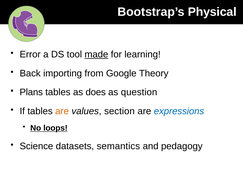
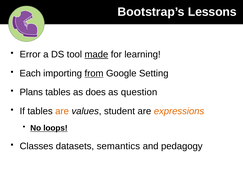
Physical: Physical -> Lessons (212, 12)
Back: Back -> Each (30, 73)
from underline: none -> present (94, 73)
Theory: Theory -> Setting (154, 73)
section: section -> student (120, 111)
expressions colour: blue -> orange (179, 111)
Science: Science -> Classes (36, 146)
